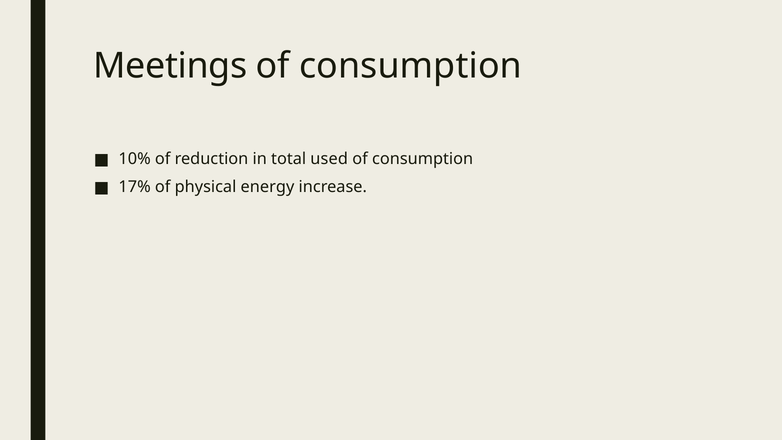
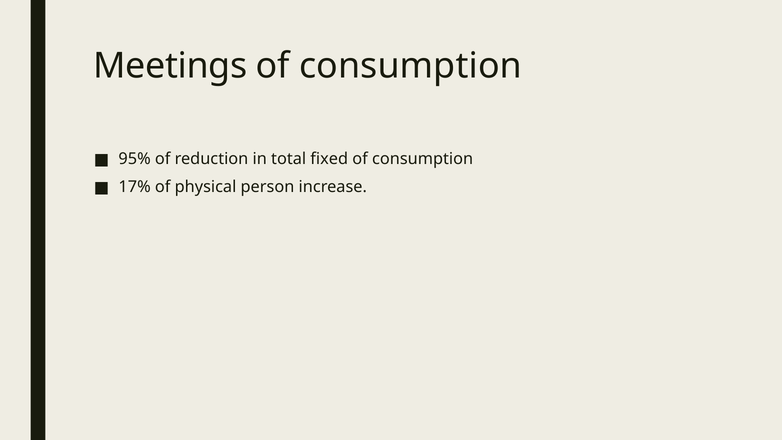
10%: 10% -> 95% (135, 159)
used: used -> fixed (329, 159)
energy: energy -> person (267, 187)
